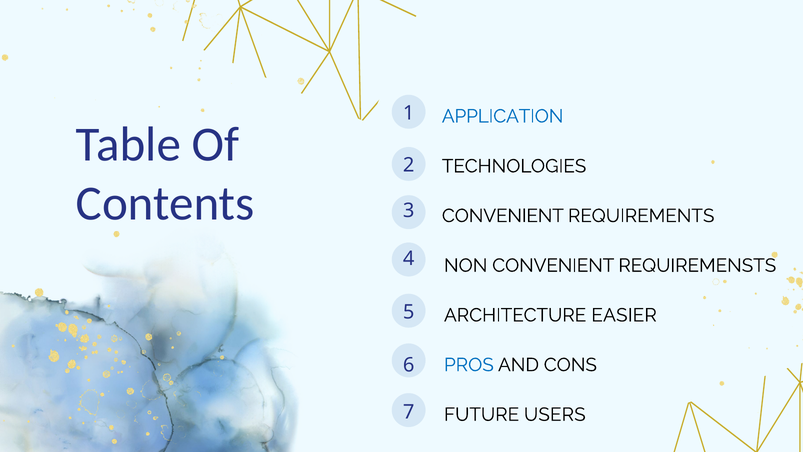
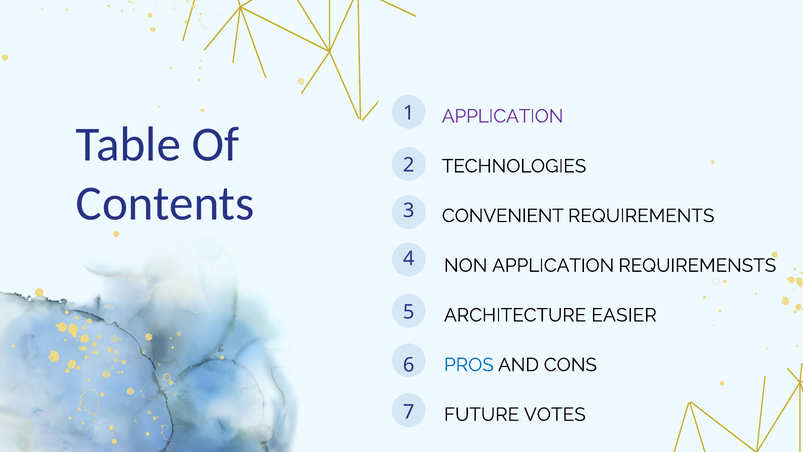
APPLICATION colour: blue -> purple (503, 116)
NON CONVENIENT: CONVENIENT -> APPLICATION (553, 265)
USERS: USERS -> VOTES (555, 414)
